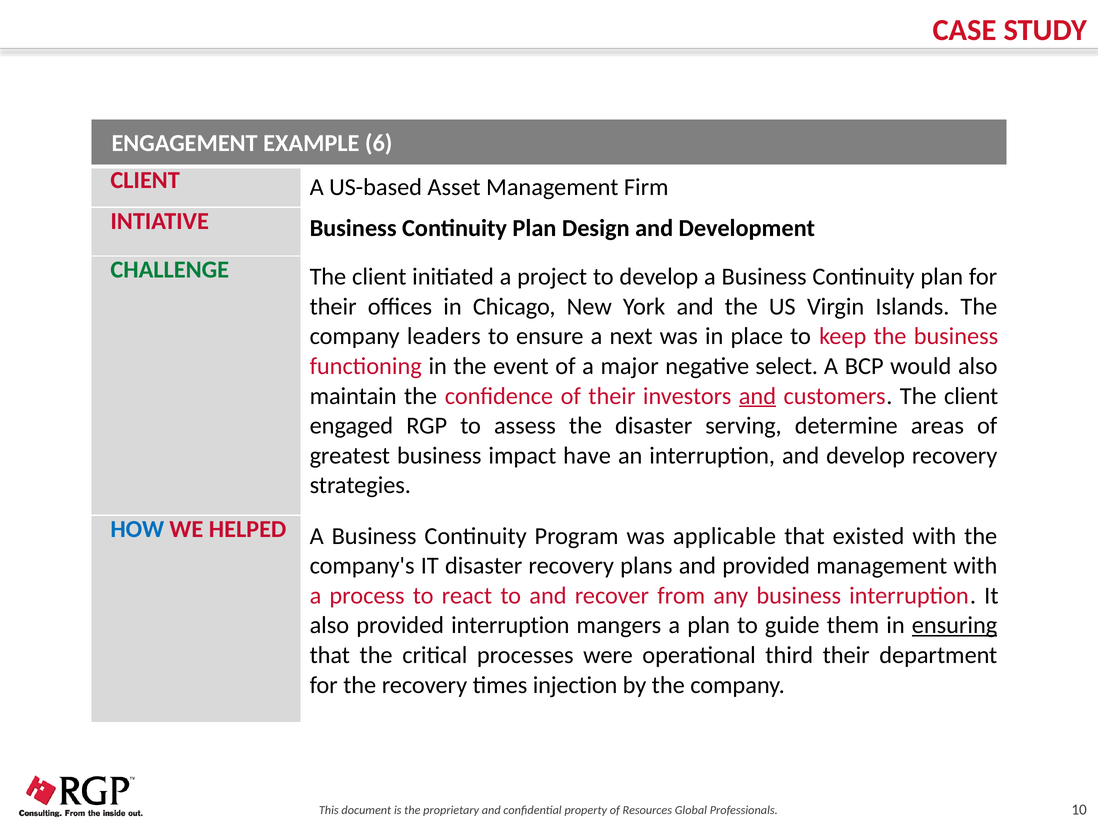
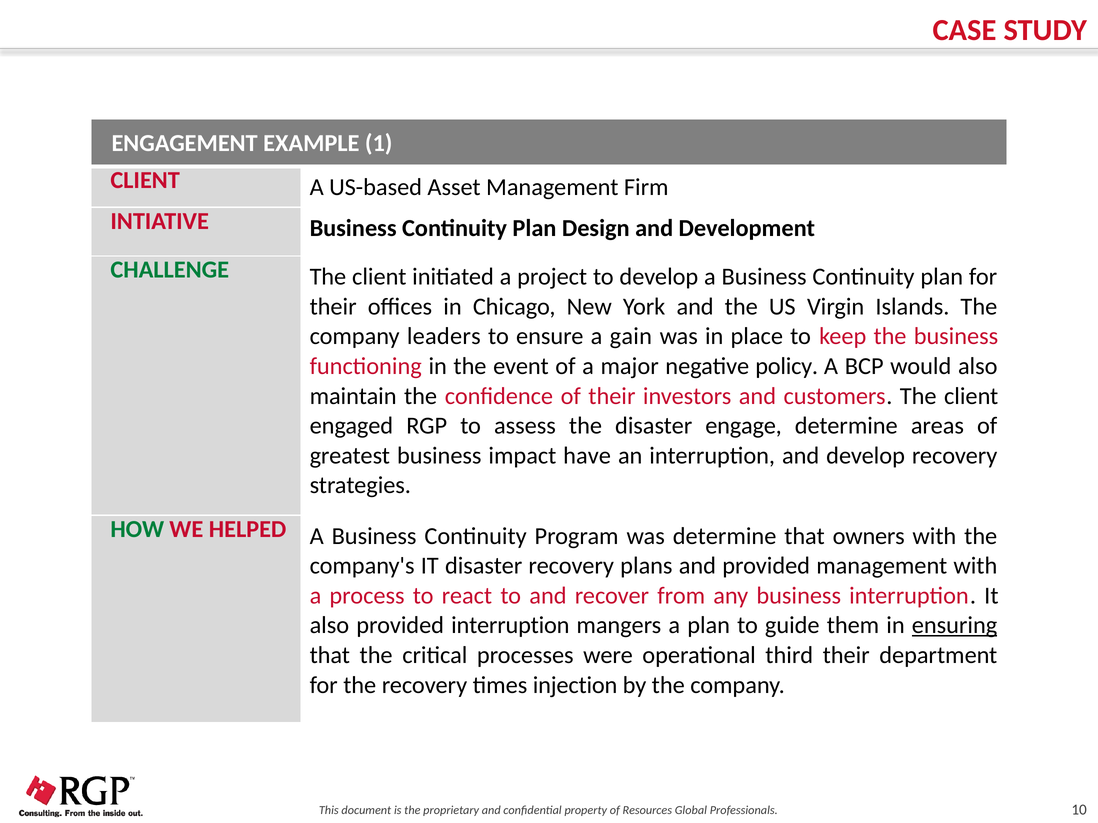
6: 6 -> 1 (379, 143)
next: next -> gain (631, 337)
select: select -> policy (787, 366)
and underline: present -> none (757, 396)
serving: serving -> engage (744, 426)
HOW colour: blue -> green (137, 529)
was applicable: applicable -> determine (725, 536)
existed: existed -> owners (869, 536)
